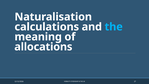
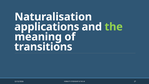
calculations: calculations -> applications (47, 27)
the colour: light blue -> light green (114, 27)
allocations: allocations -> transitions (43, 47)
